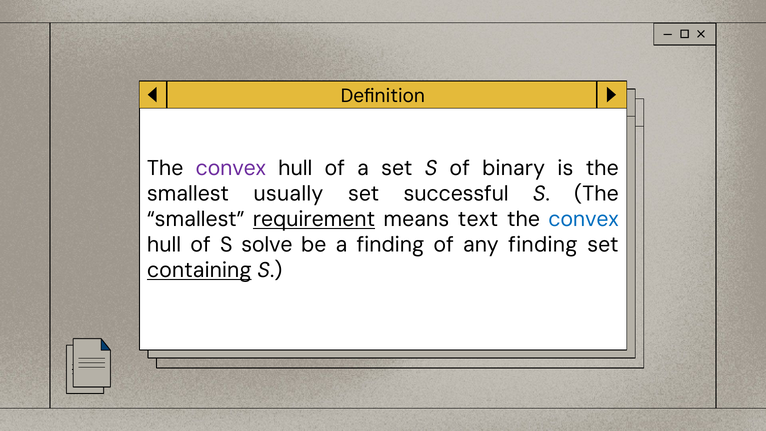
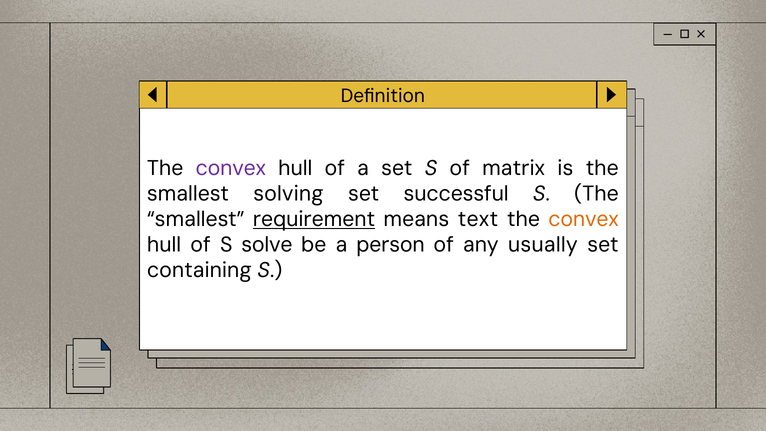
binary: binary -> matrix (514, 168)
usually: usually -> solving (288, 194)
convex colour: blue -> orange (584, 219)
a finding: finding -> person (391, 245)
any finding: finding -> usually (543, 245)
containing underline: present -> none (199, 270)
